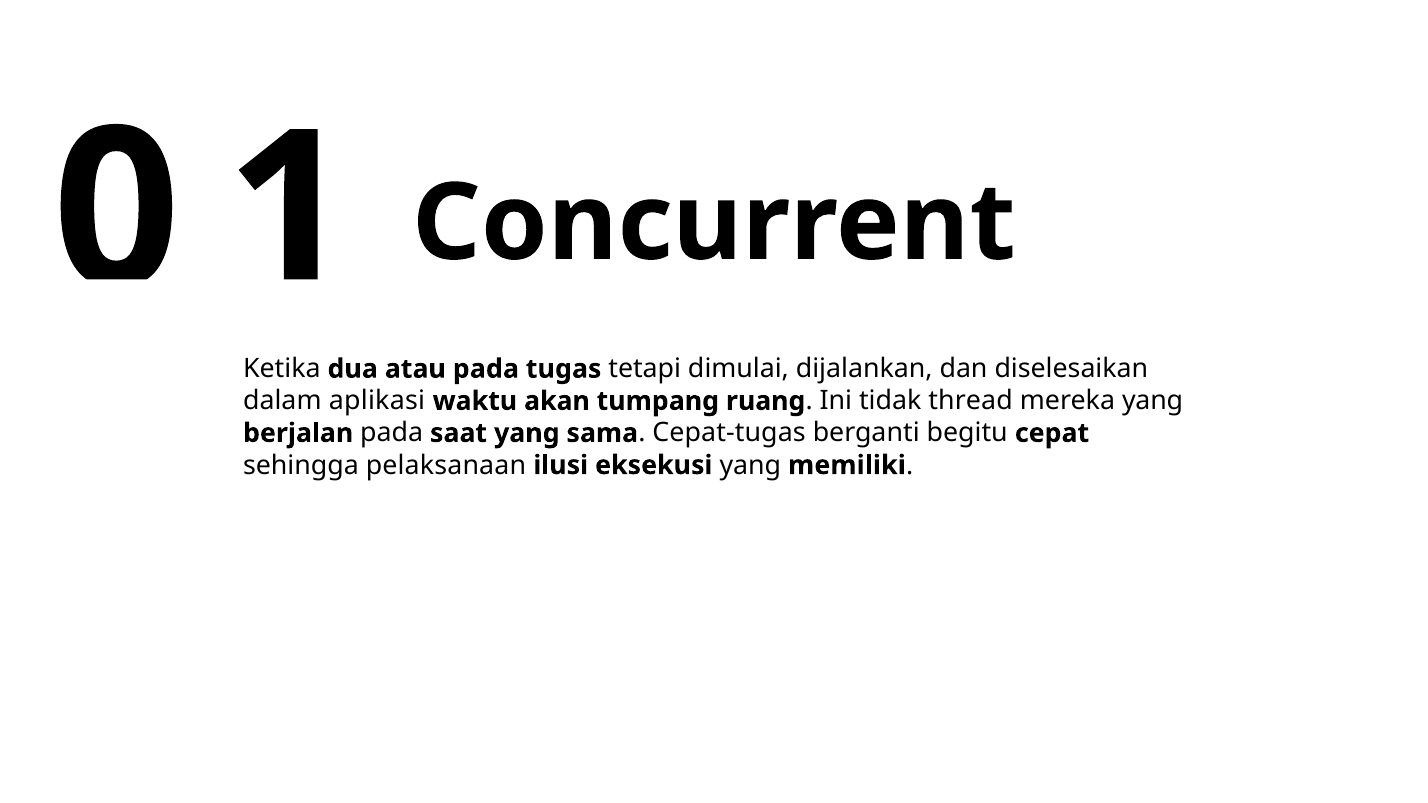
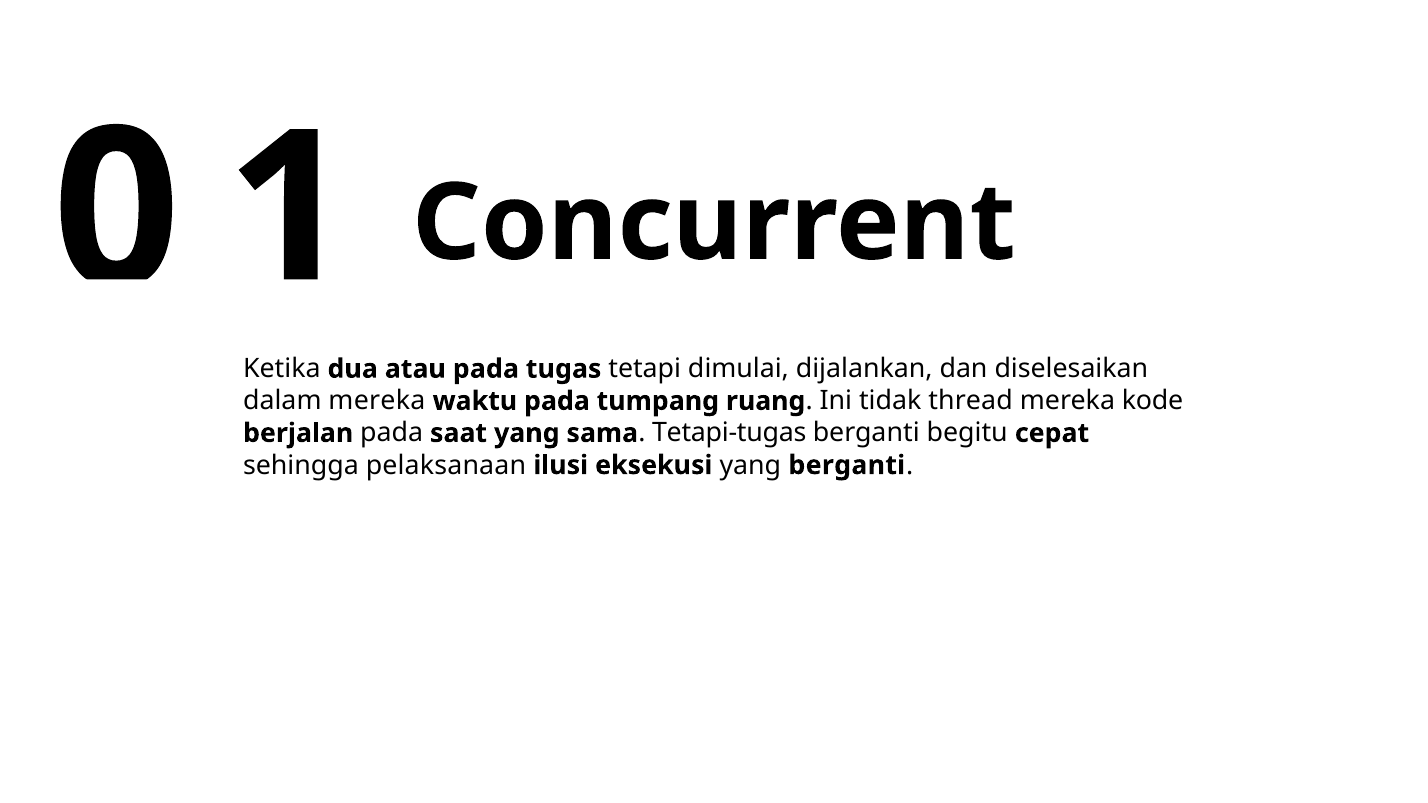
dalam aplikasi: aplikasi -> mereka (377, 401)
waktu akan: akan -> pada (557, 401)
mereka yang: yang -> kode (1153, 401)
Cepat-tugas: Cepat-tugas -> Tetapi-tugas (729, 433)
yang memiliki: memiliki -> berganti (847, 465)
